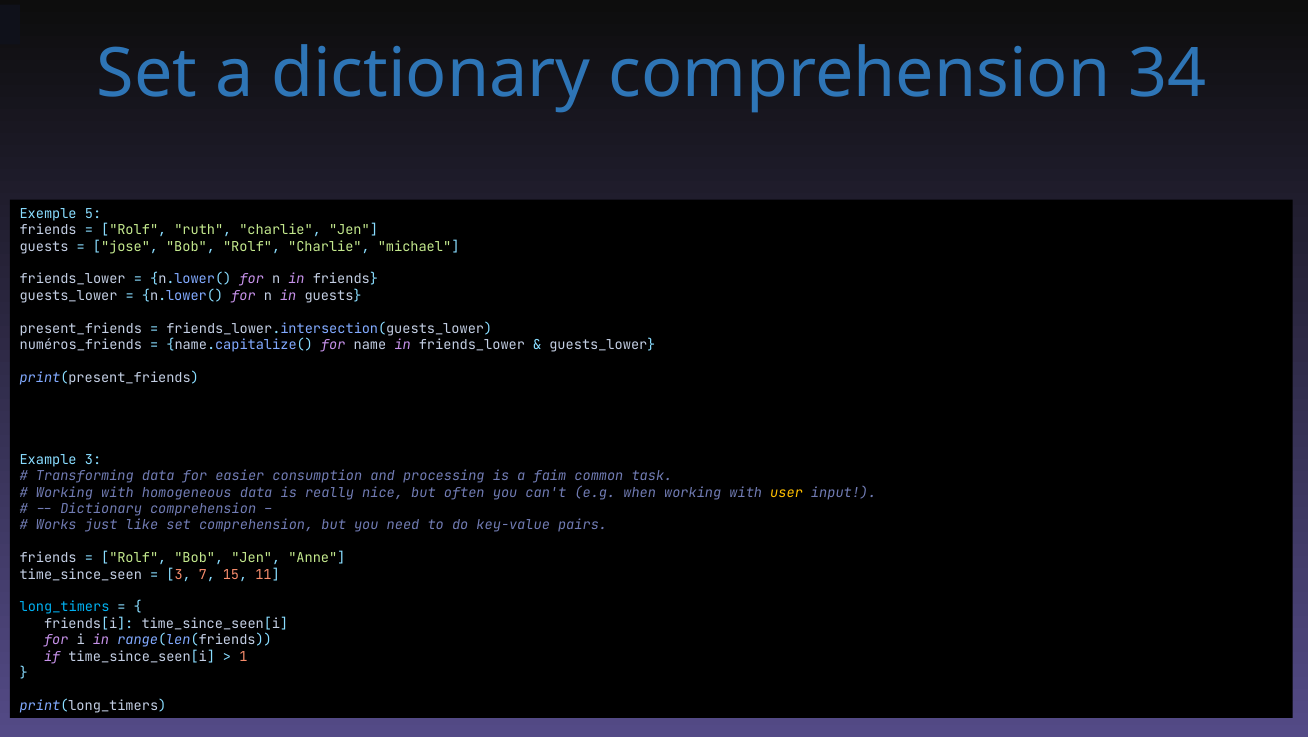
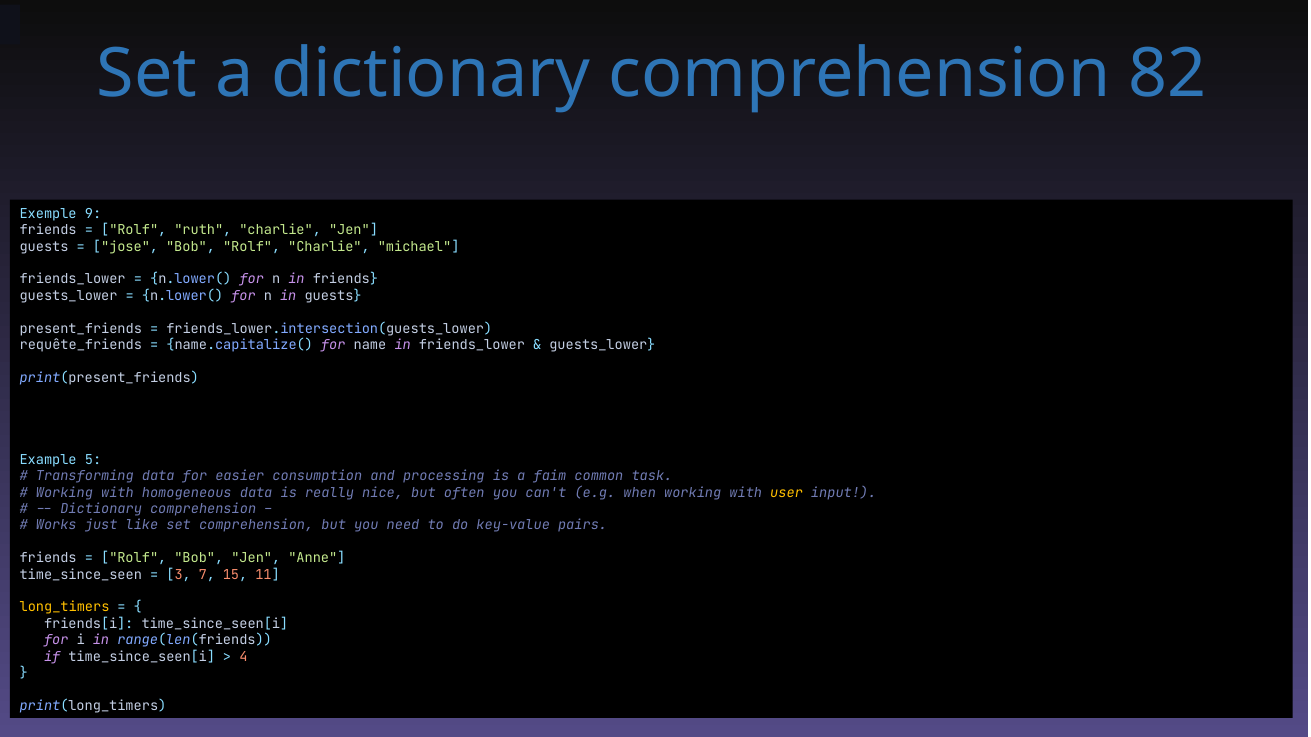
34: 34 -> 82 (1167, 74)
5: 5 -> 9 (93, 214)
numéros_friends: numéros_friends -> requête_friends (81, 345)
Example 3: 3 -> 5 (93, 460)
long_timers colour: light blue -> yellow (65, 608)
1: 1 -> 4 (243, 657)
